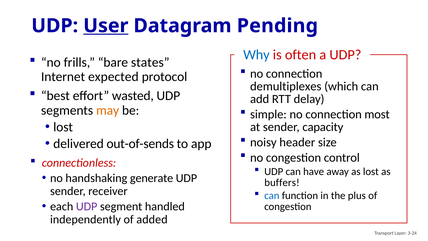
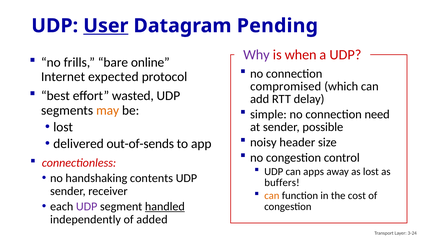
Why colour: blue -> purple (256, 55)
often: often -> when (301, 55)
states: states -> online (150, 62)
demultiplexes: demultiplexes -> compromised (286, 86)
most: most -> need (377, 114)
capacity: capacity -> possible (323, 127)
have: have -> apps (314, 172)
generate: generate -> contents (152, 178)
can colour: blue -> orange (272, 195)
plus: plus -> cost (357, 195)
handled underline: none -> present (165, 206)
